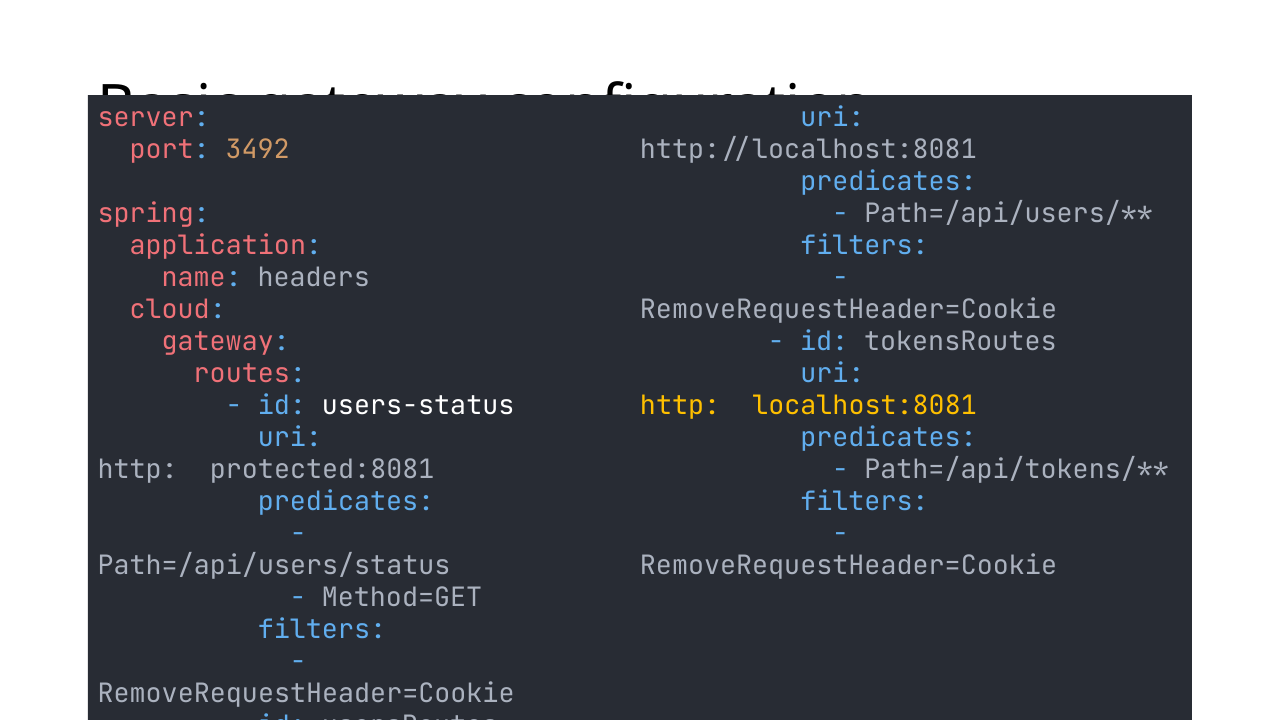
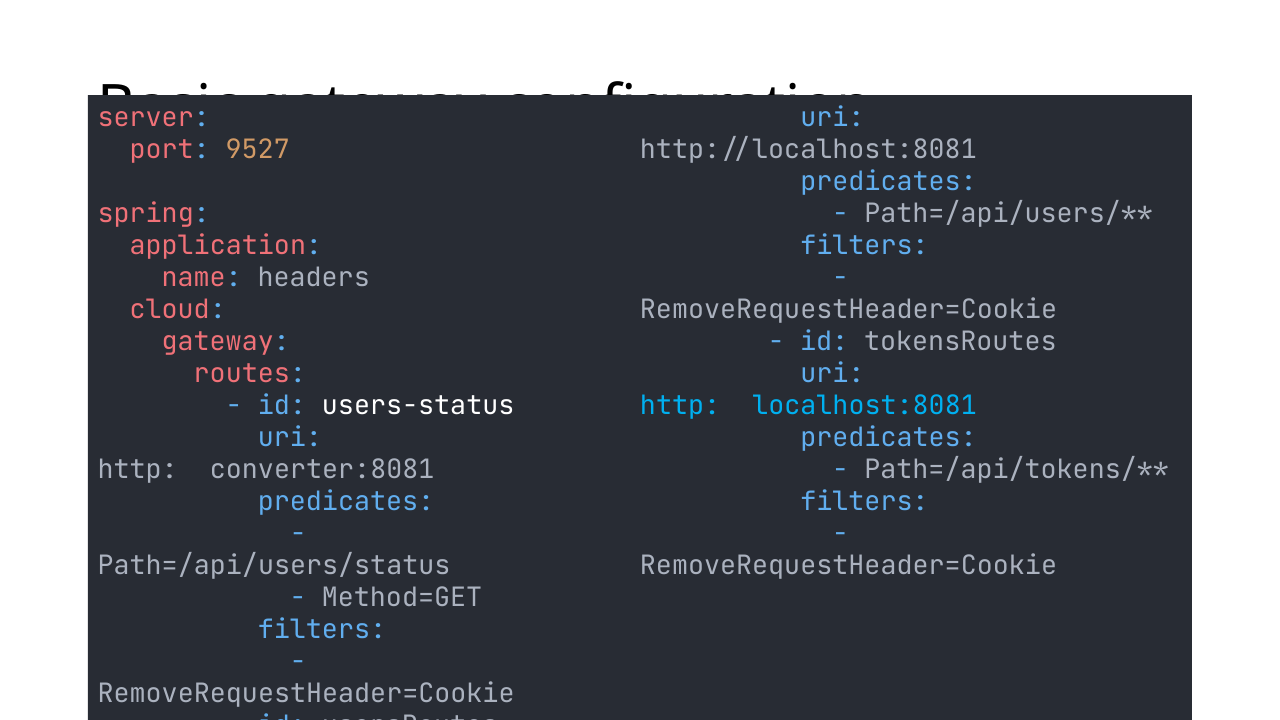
3492: 3492 -> 9527 (258, 150)
http://localhost:8081 colour: yellow -> light blue (808, 406)
http://protected:8081: http://protected:8081 -> http://converter:8081 (266, 470)
